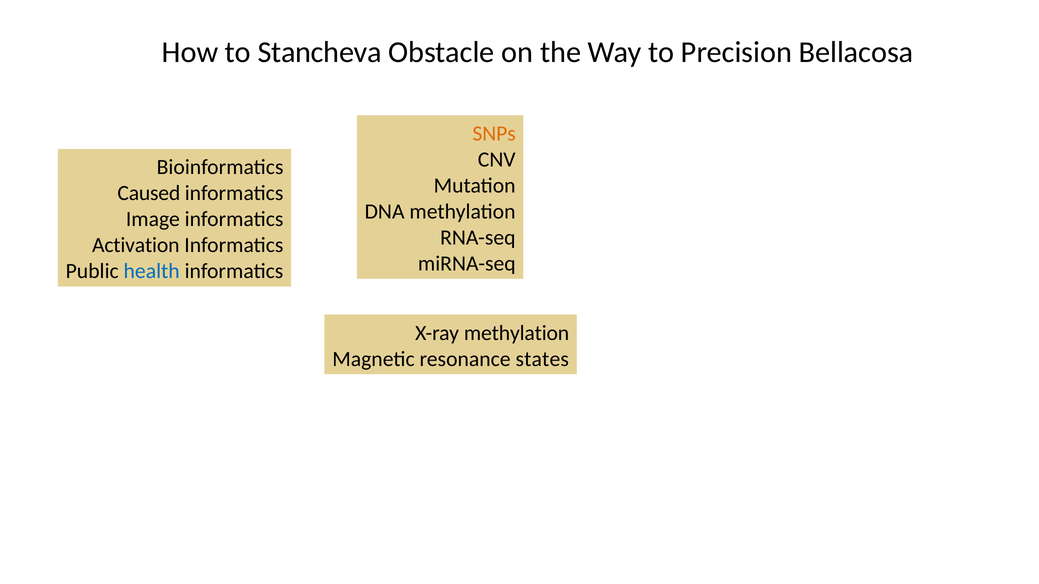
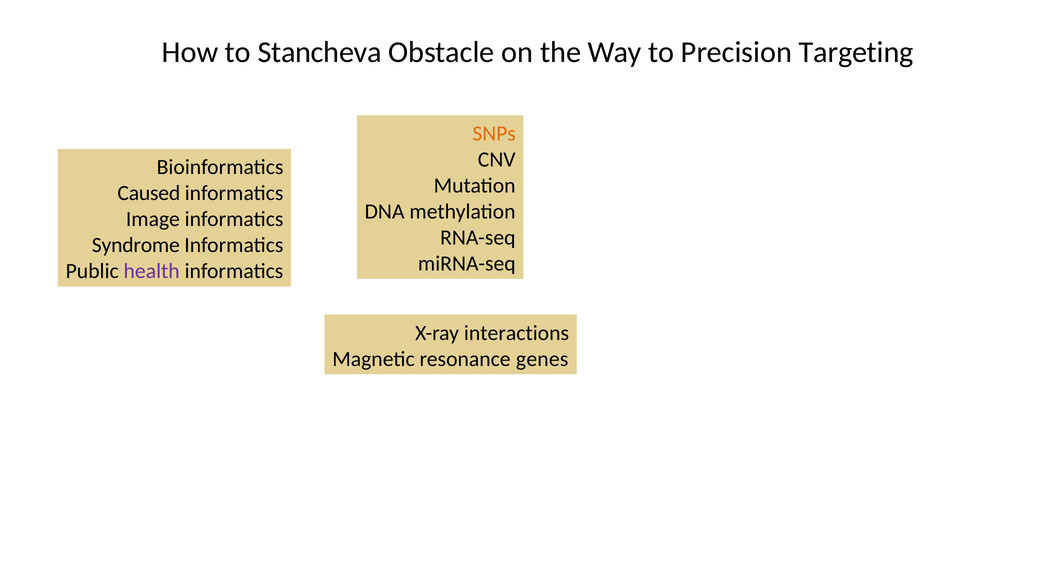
Bellacosa: Bellacosa -> Targeting (856, 52)
Activation: Activation -> Syndrome (136, 245)
health colour: blue -> purple (152, 271)
X-ray methylation: methylation -> interactions (517, 333)
states: states -> genes (542, 359)
